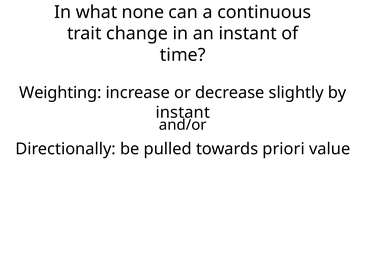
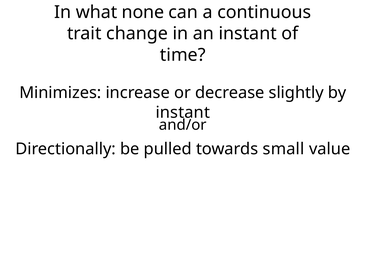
Weighting: Weighting -> Minimizes (60, 93)
priori: priori -> small (284, 149)
